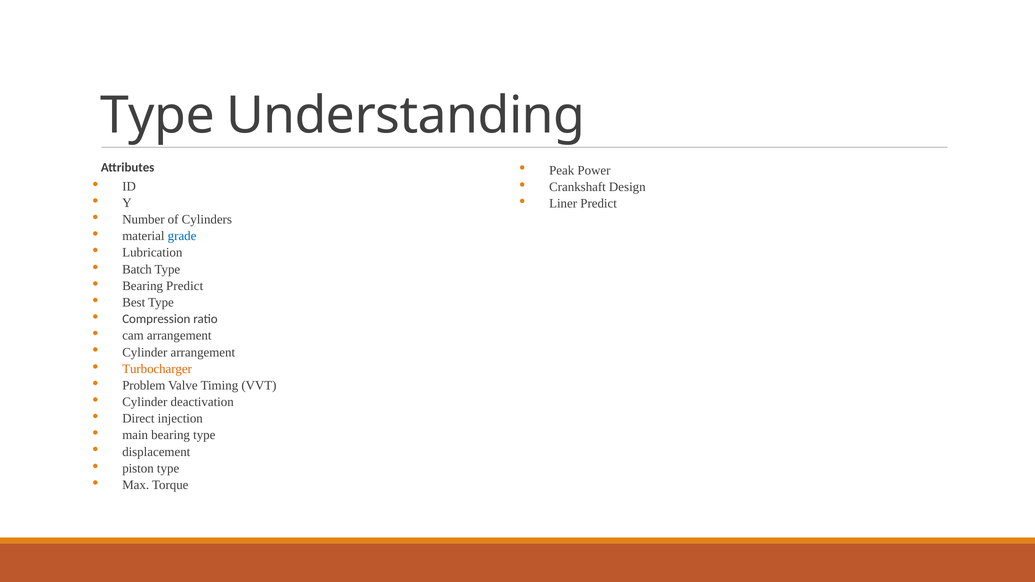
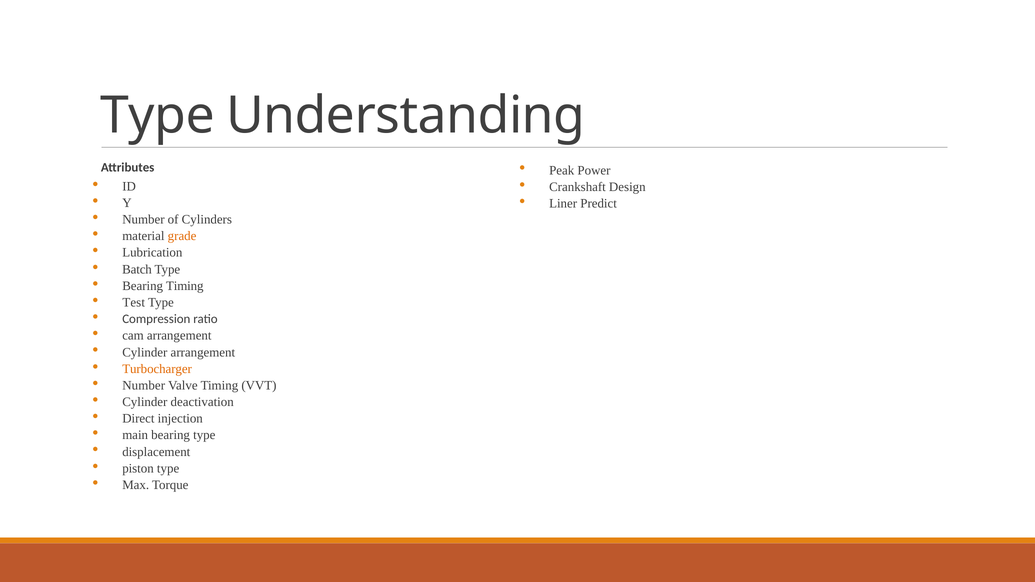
grade colour: blue -> orange (182, 236)
Bearing Predict: Predict -> Timing (185, 286)
Best: Best -> Test (134, 303)
Problem: Problem -> Number (144, 386)
